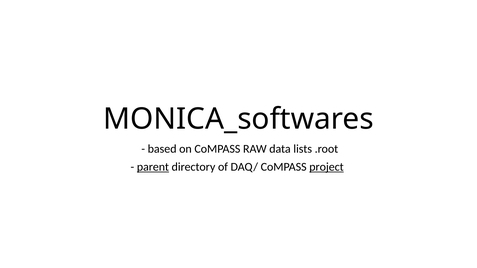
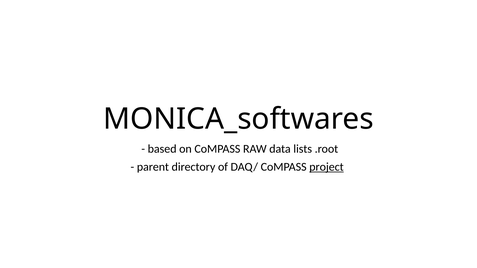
parent underline: present -> none (153, 167)
